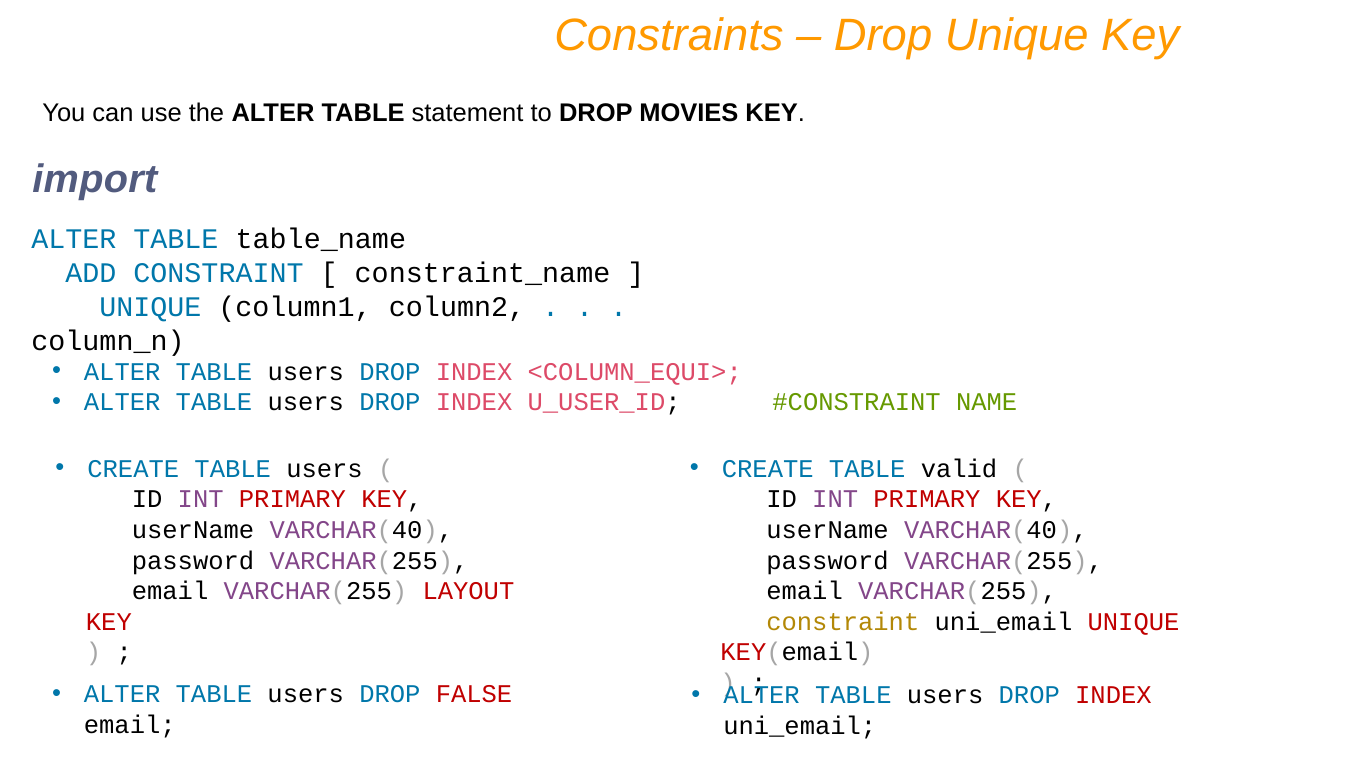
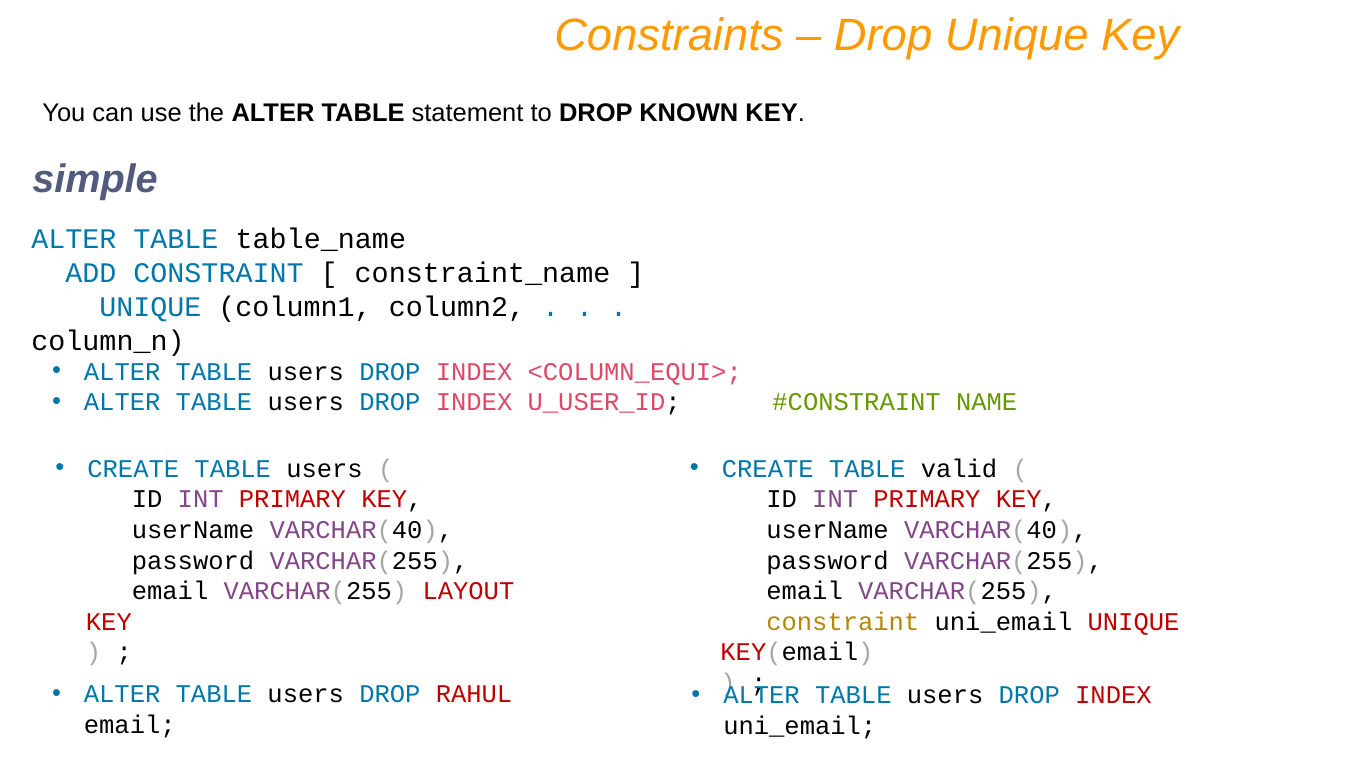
MOVIES: MOVIES -> KNOWN (689, 113)
import: import -> simple (95, 179)
FALSE: FALSE -> RAHUL (474, 694)
